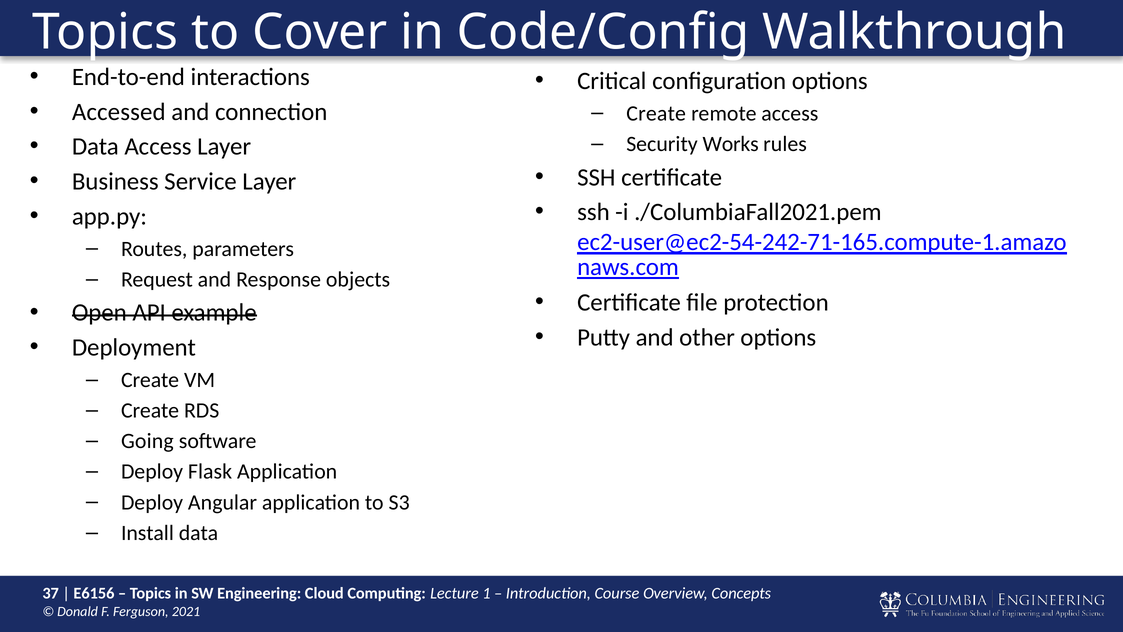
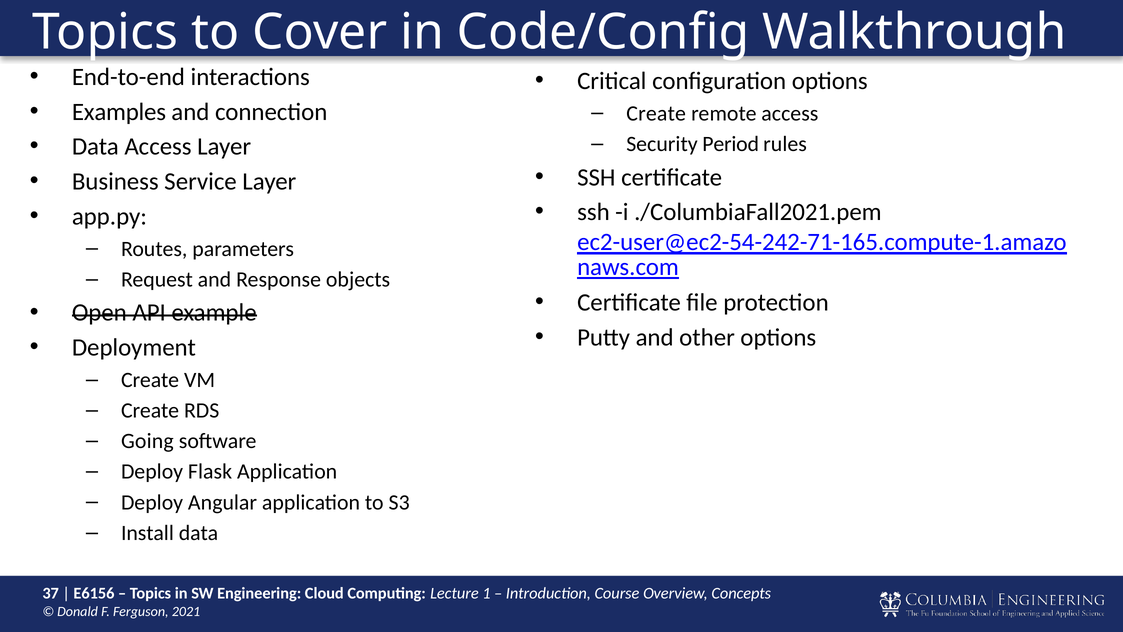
Accessed: Accessed -> Examples (119, 112)
Works: Works -> Period (731, 144)
